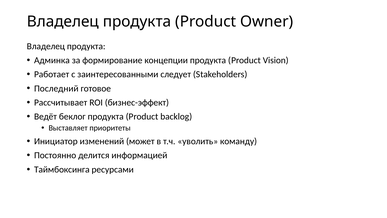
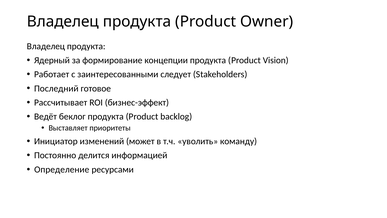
Админка: Админка -> Ядерный (52, 60)
Таймбоксинга: Таймбоксинга -> Определение (62, 169)
